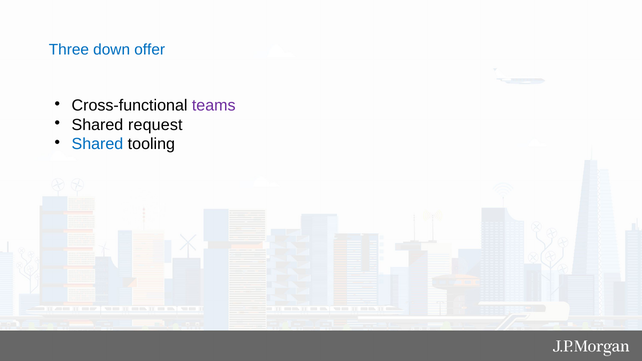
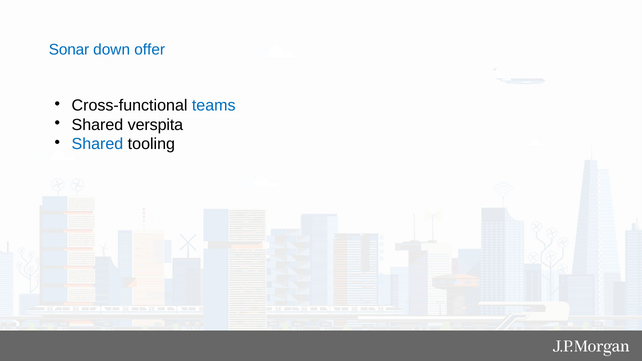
Three: Three -> Sonar (69, 49)
teams colour: purple -> blue (214, 106)
request: request -> verspita (155, 125)
